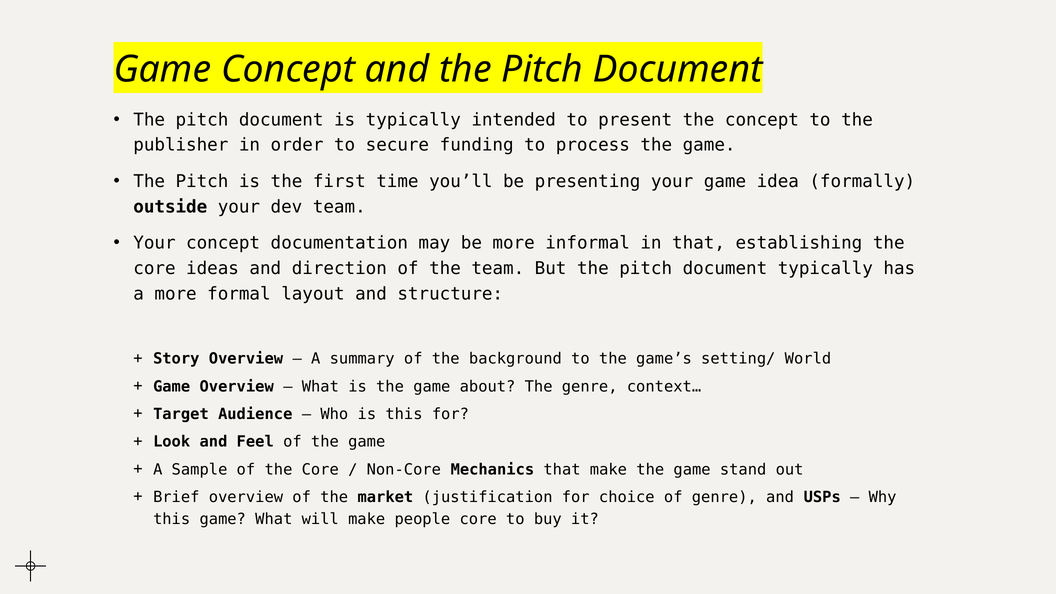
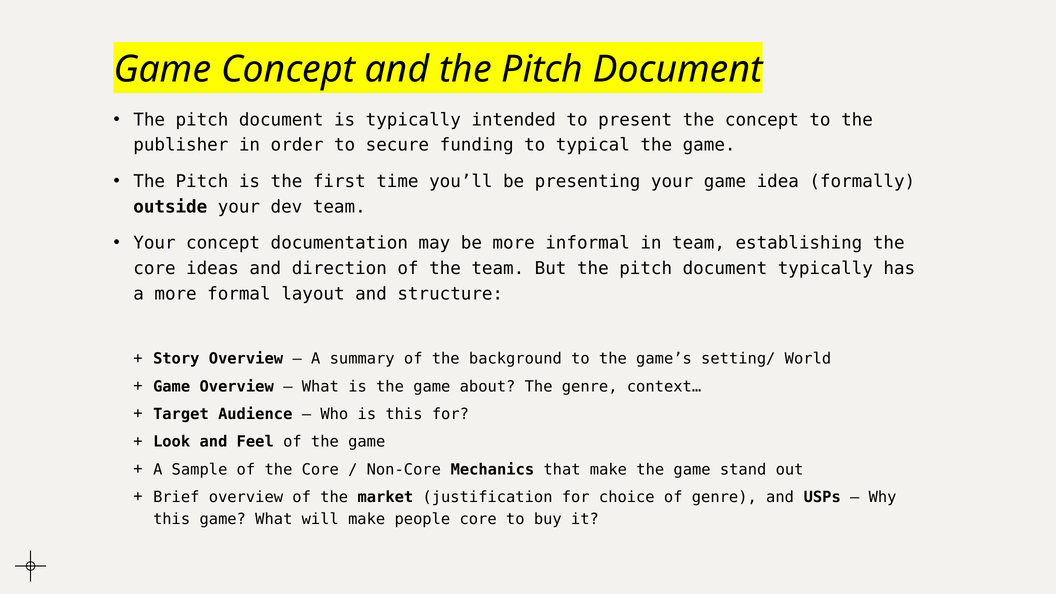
process: process -> typical (593, 145)
in that: that -> team (699, 243)
